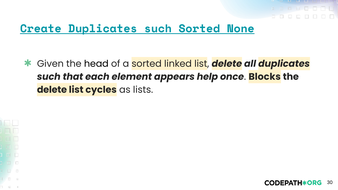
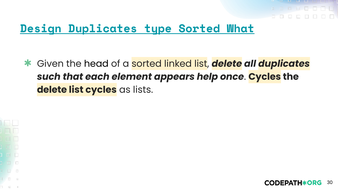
Create: Create -> Design (41, 29)
such: such -> type (158, 29)
None: None -> What (241, 29)
once Blocks: Blocks -> Cycles (265, 77)
